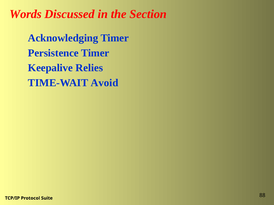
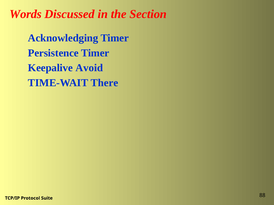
Relies: Relies -> Avoid (89, 68)
Avoid: Avoid -> There (105, 83)
